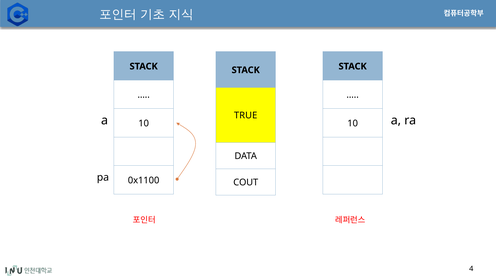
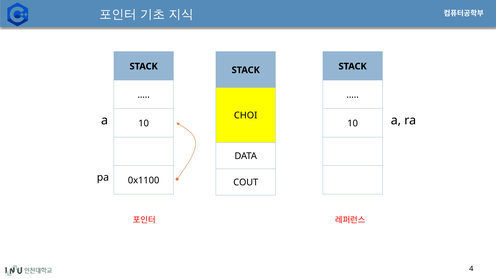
TRUE: TRUE -> CHOI (246, 115)
